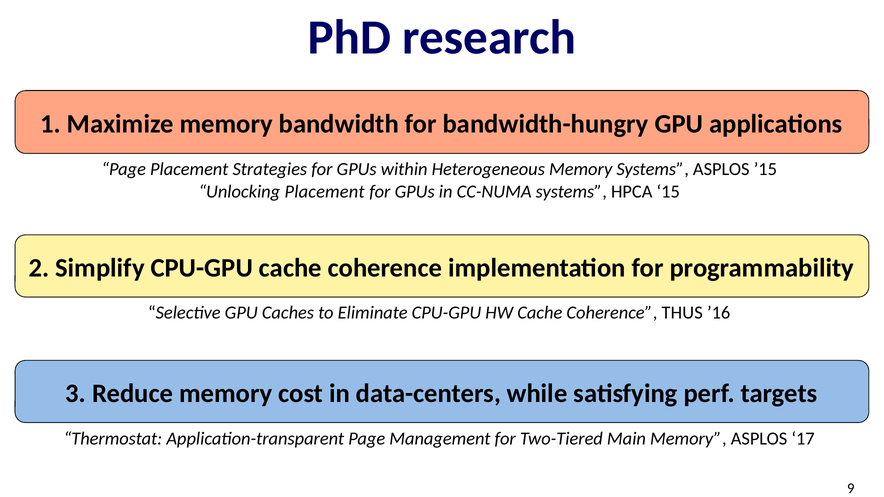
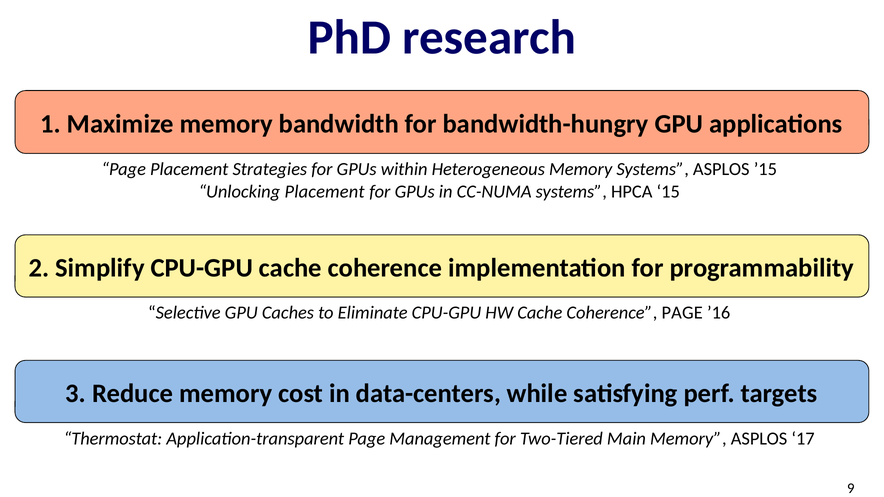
Coherence THUS: THUS -> PAGE (682, 313)
